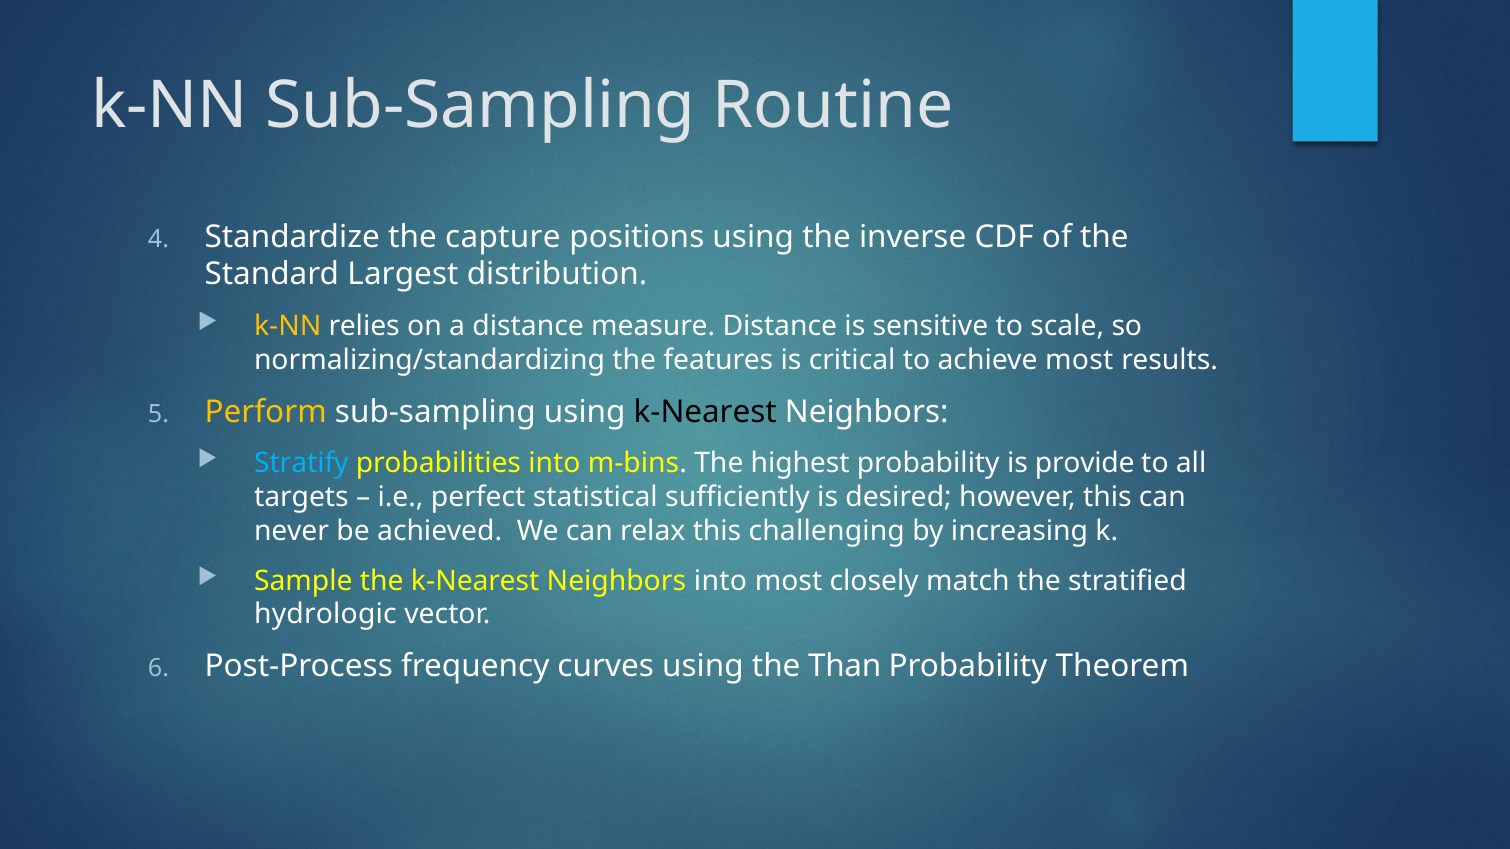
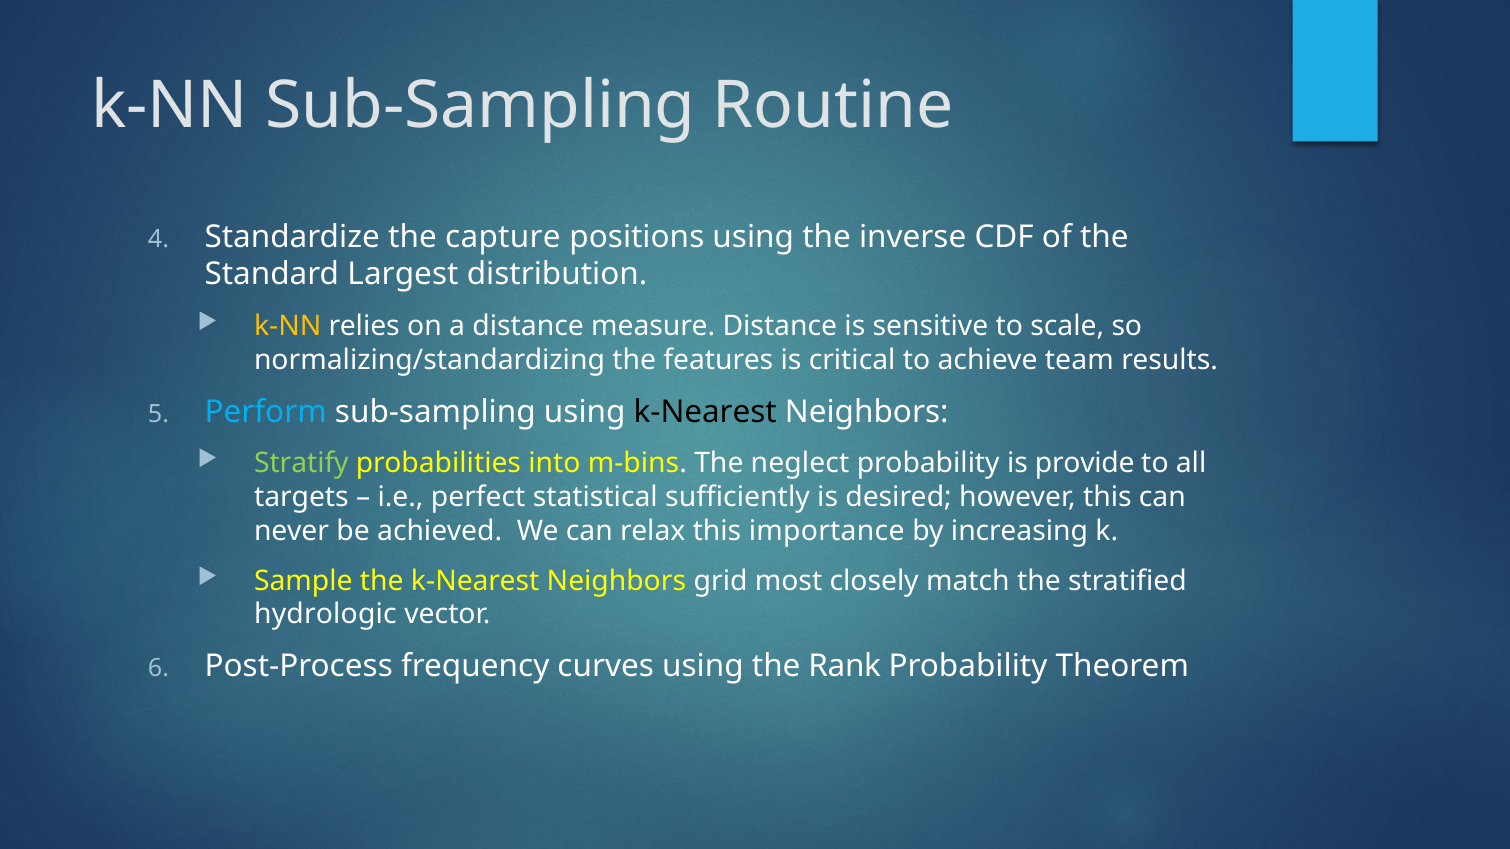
achieve most: most -> team (1079, 360)
Perform colour: yellow -> light blue (266, 412)
Stratify colour: light blue -> light green (301, 463)
highest: highest -> neglect (800, 463)
challenging: challenging -> importance (827, 531)
Neighbors into: into -> grid (721, 581)
Than: Than -> Rank (845, 667)
